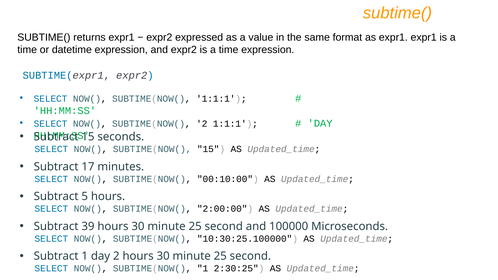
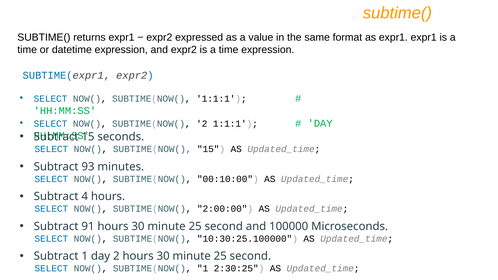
17: 17 -> 93 (88, 167)
5: 5 -> 4 (85, 197)
39: 39 -> 91 (88, 226)
